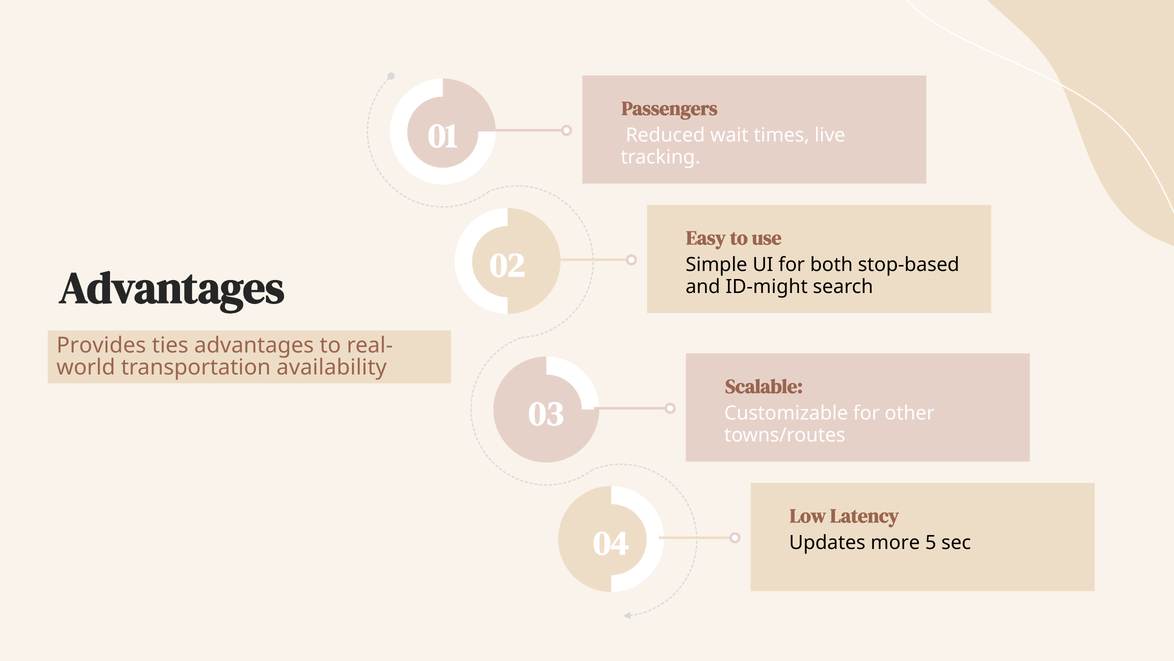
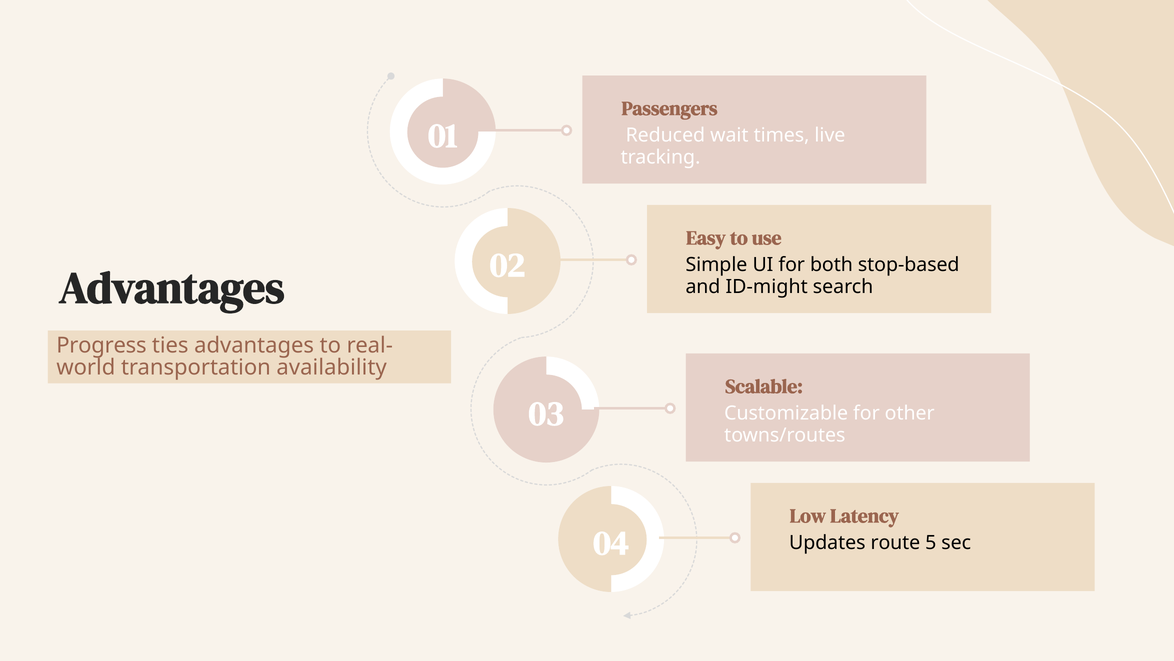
Provides: Provides -> Progress (101, 345)
more: more -> route (895, 542)
